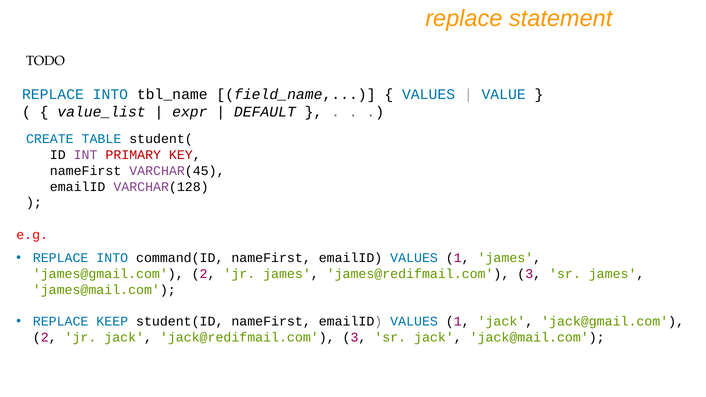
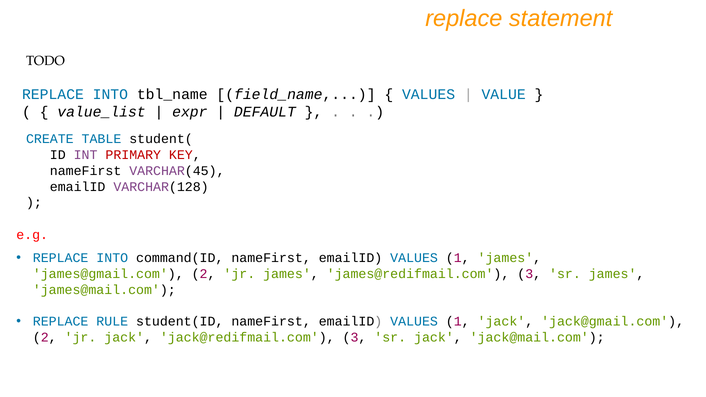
KEEP: KEEP -> RULE (112, 322)
